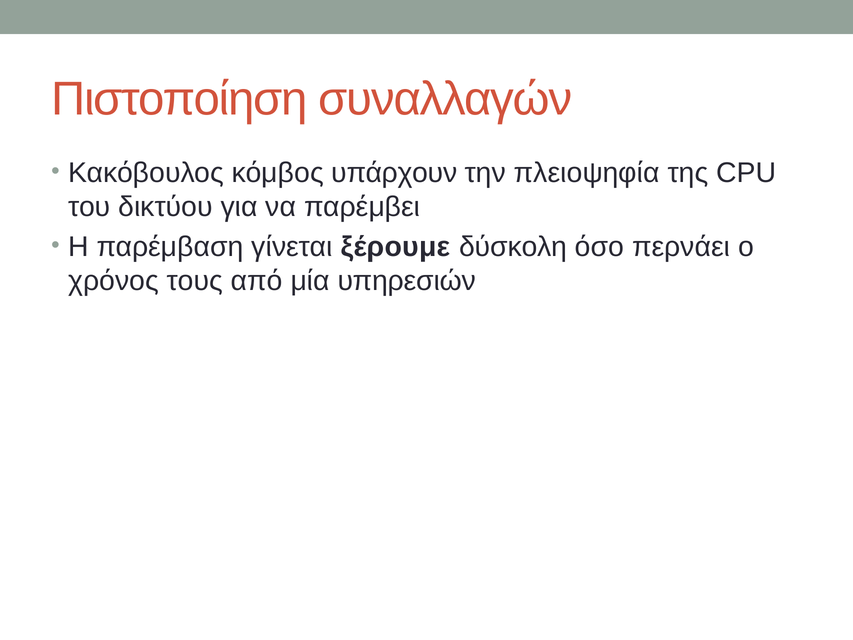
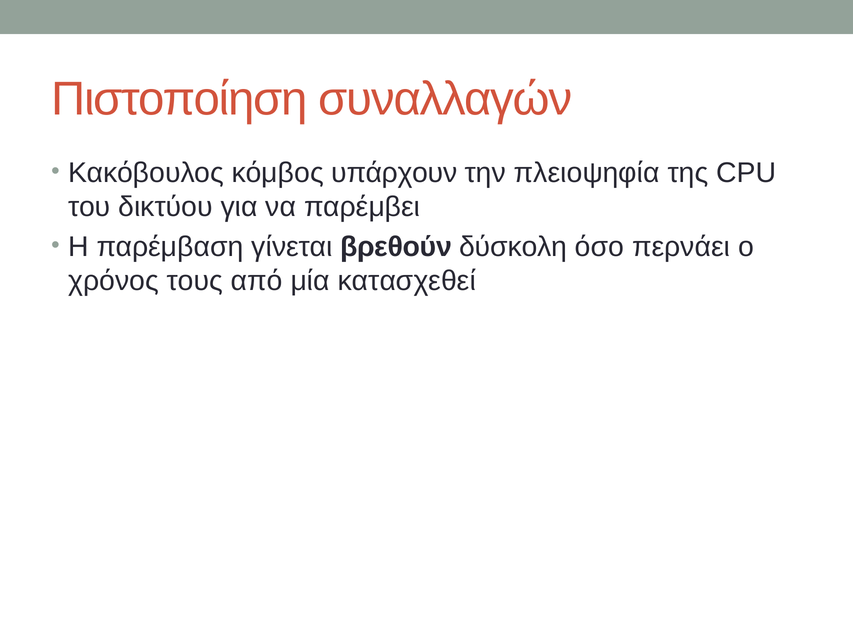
ξέρουμε: ξέρουμε -> βρεθούν (396, 247)
υπηρεσιών: υπηρεσιών -> κατασχεθεί (407, 281)
